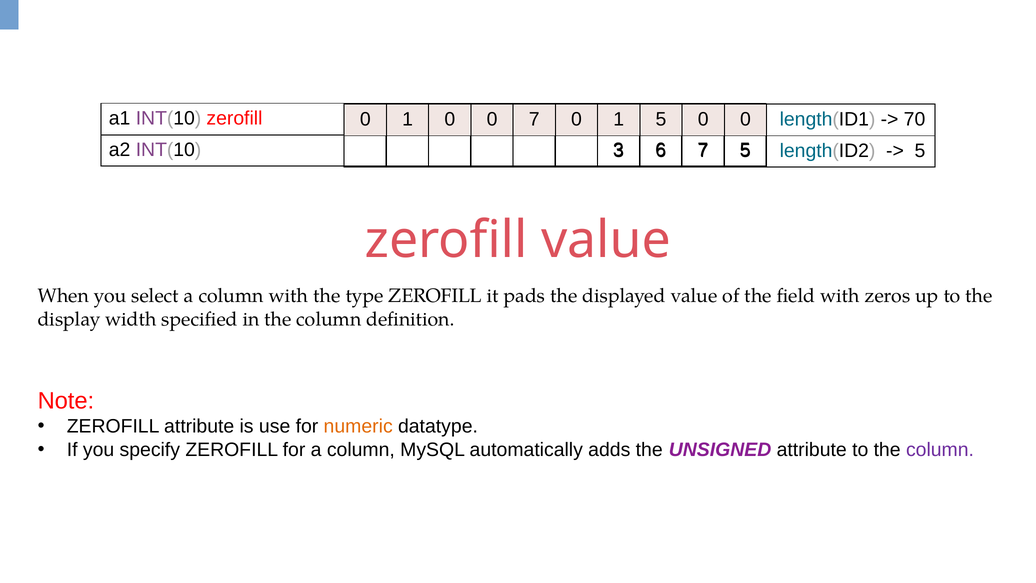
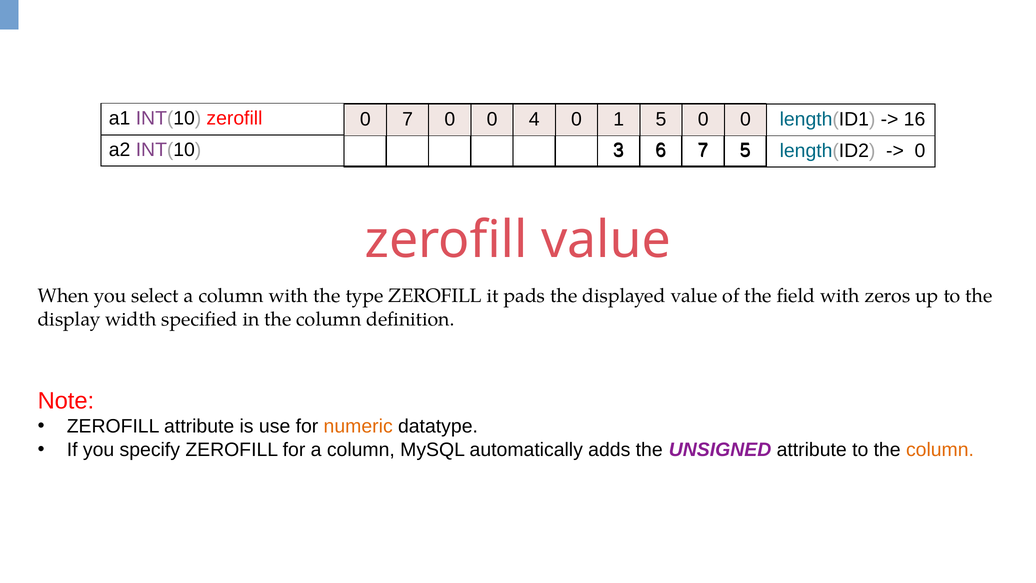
1: 1 -> 7 (408, 119)
0 7: 7 -> 4 (534, 119)
70: 70 -> 16 (915, 119)
5: 5 -> 0 (920, 151)
column colour: purple -> orange (940, 450)
